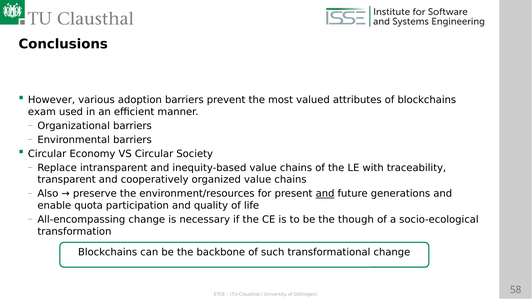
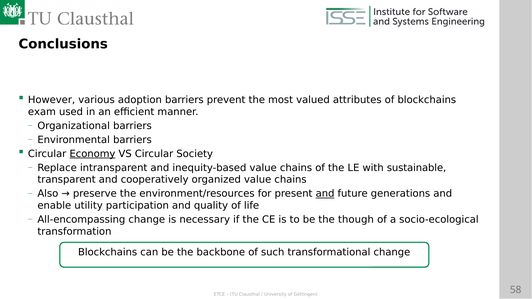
Economy underline: none -> present (92, 154)
traceability: traceability -> sustainable (417, 168)
quota: quota -> utility (89, 206)
